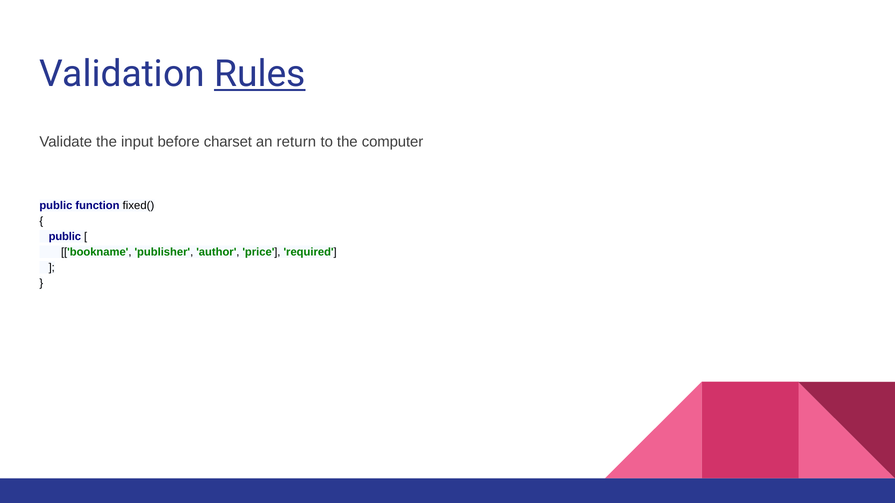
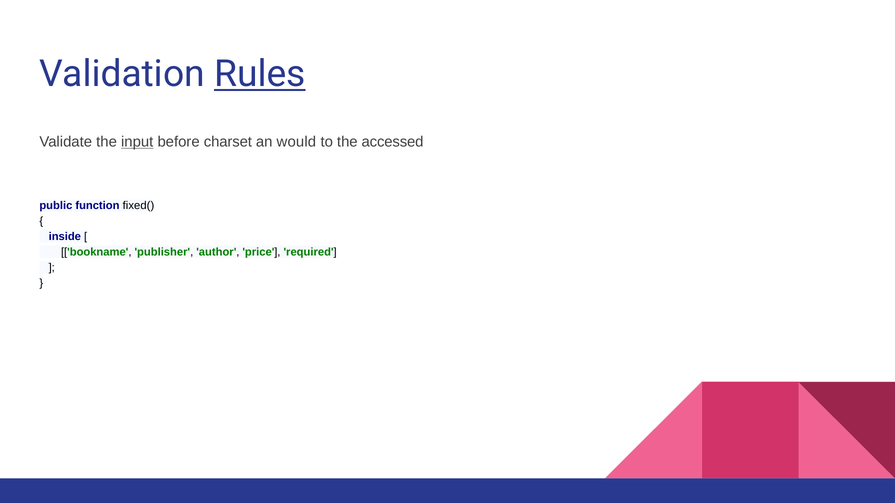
input underline: none -> present (137, 142)
return: return -> would (296, 142)
computer: computer -> accessed (393, 142)
public: public -> inside (65, 237)
